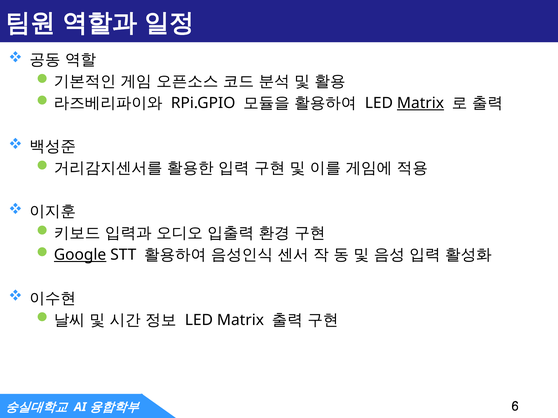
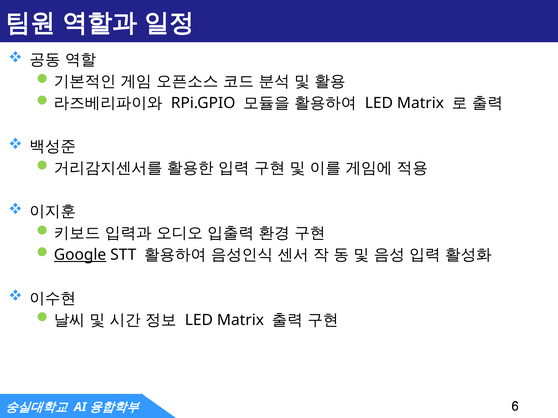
Matrix underline: present -> none (420, 103)
